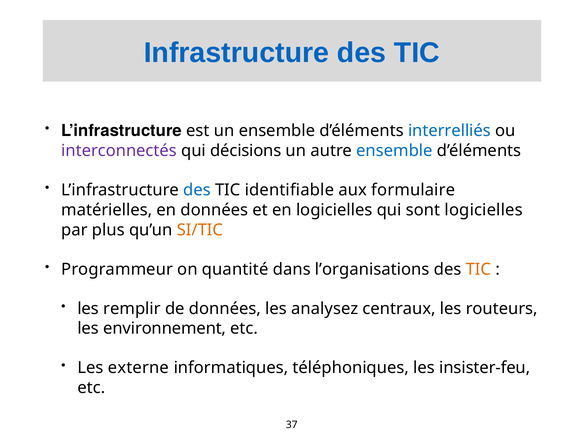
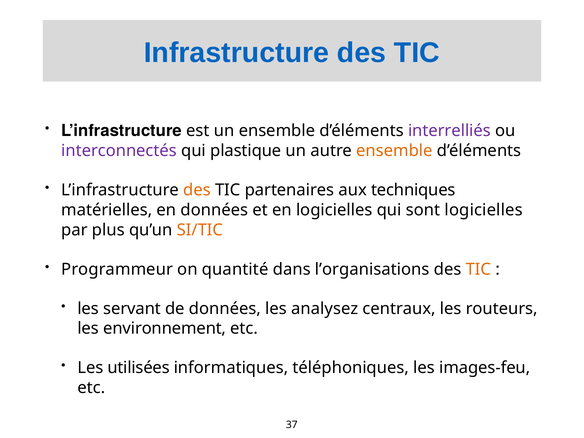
interrelliés colour: blue -> purple (449, 131)
décisions: décisions -> plastique (246, 151)
ensemble colour: blue -> orange (394, 151)
des colour: blue -> orange (197, 190)
identifiable: identifiable -> partenaires (289, 190)
formulaire: formulaire -> techniques (413, 190)
remplir: remplir -> servant (132, 309)
externe: externe -> utilisées (139, 368)
insister-feu: insister-feu -> images-feu (485, 368)
